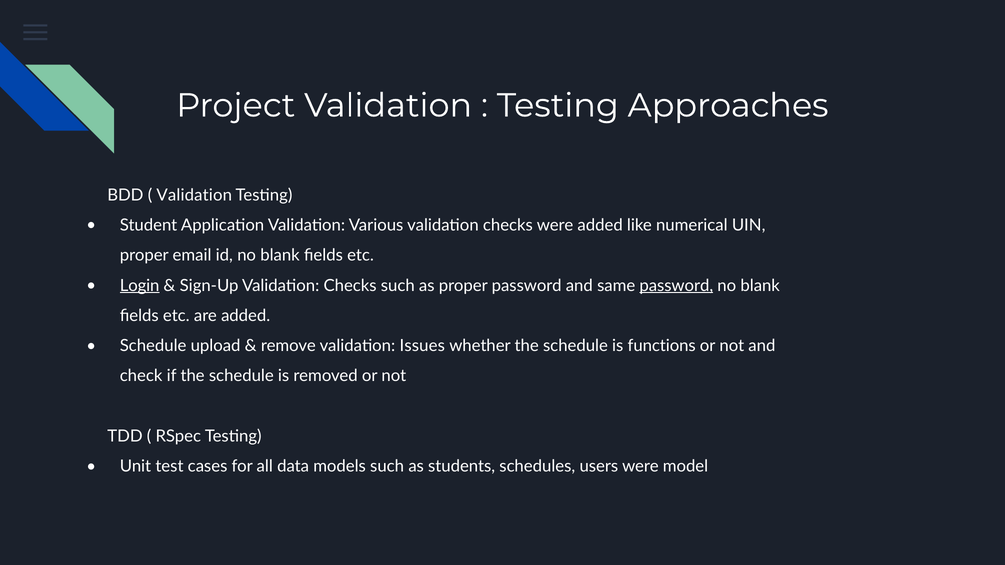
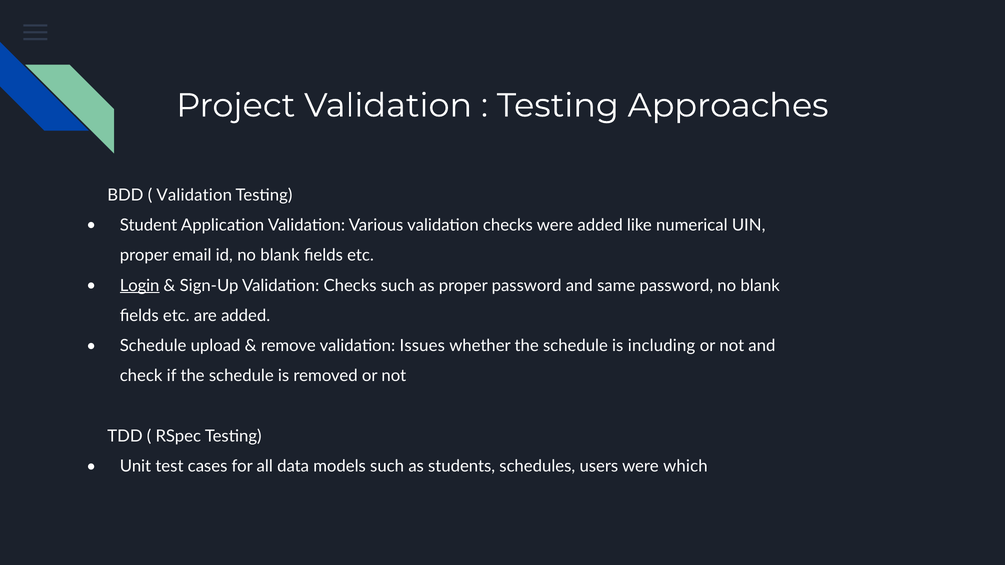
password underline: present -> none (676, 286)
functions: functions -> including (662, 346)
model: model -> which (685, 467)
